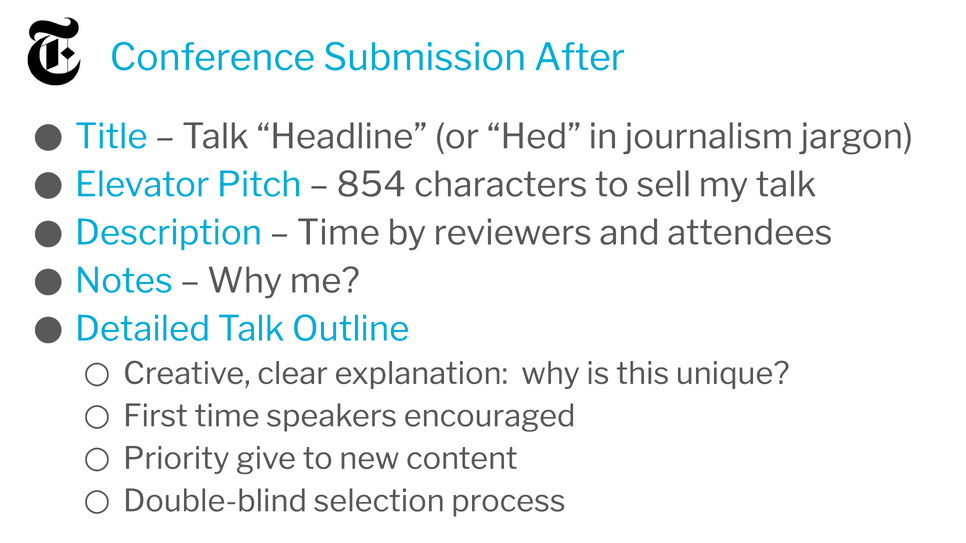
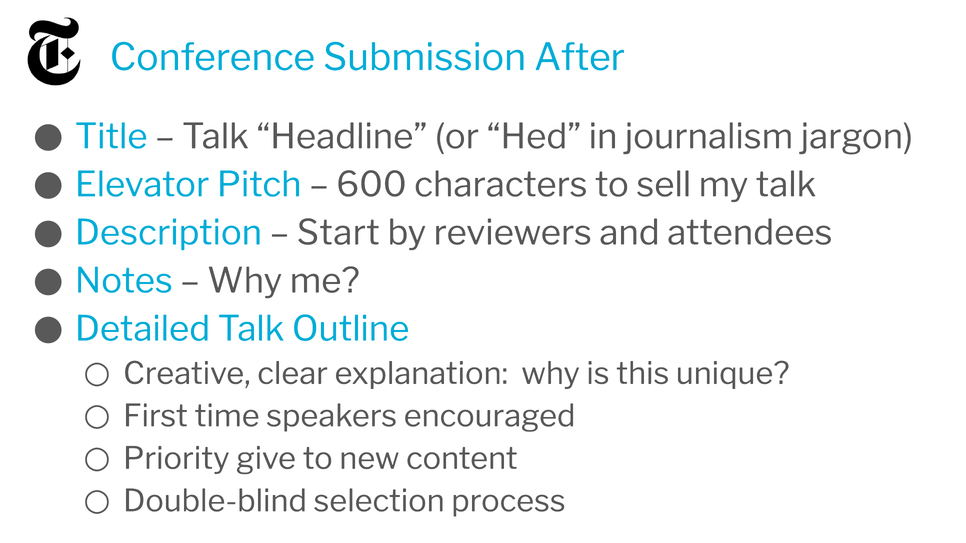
854: 854 -> 600 (371, 185)
Time: Time -> Start (338, 233)
